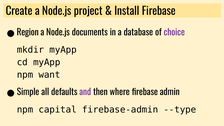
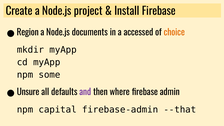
database: database -> accessed (138, 32)
choice colour: purple -> orange (174, 32)
want: want -> some (49, 75)
Simple: Simple -> Unsure (28, 92)
--type: --type -> --that (180, 110)
